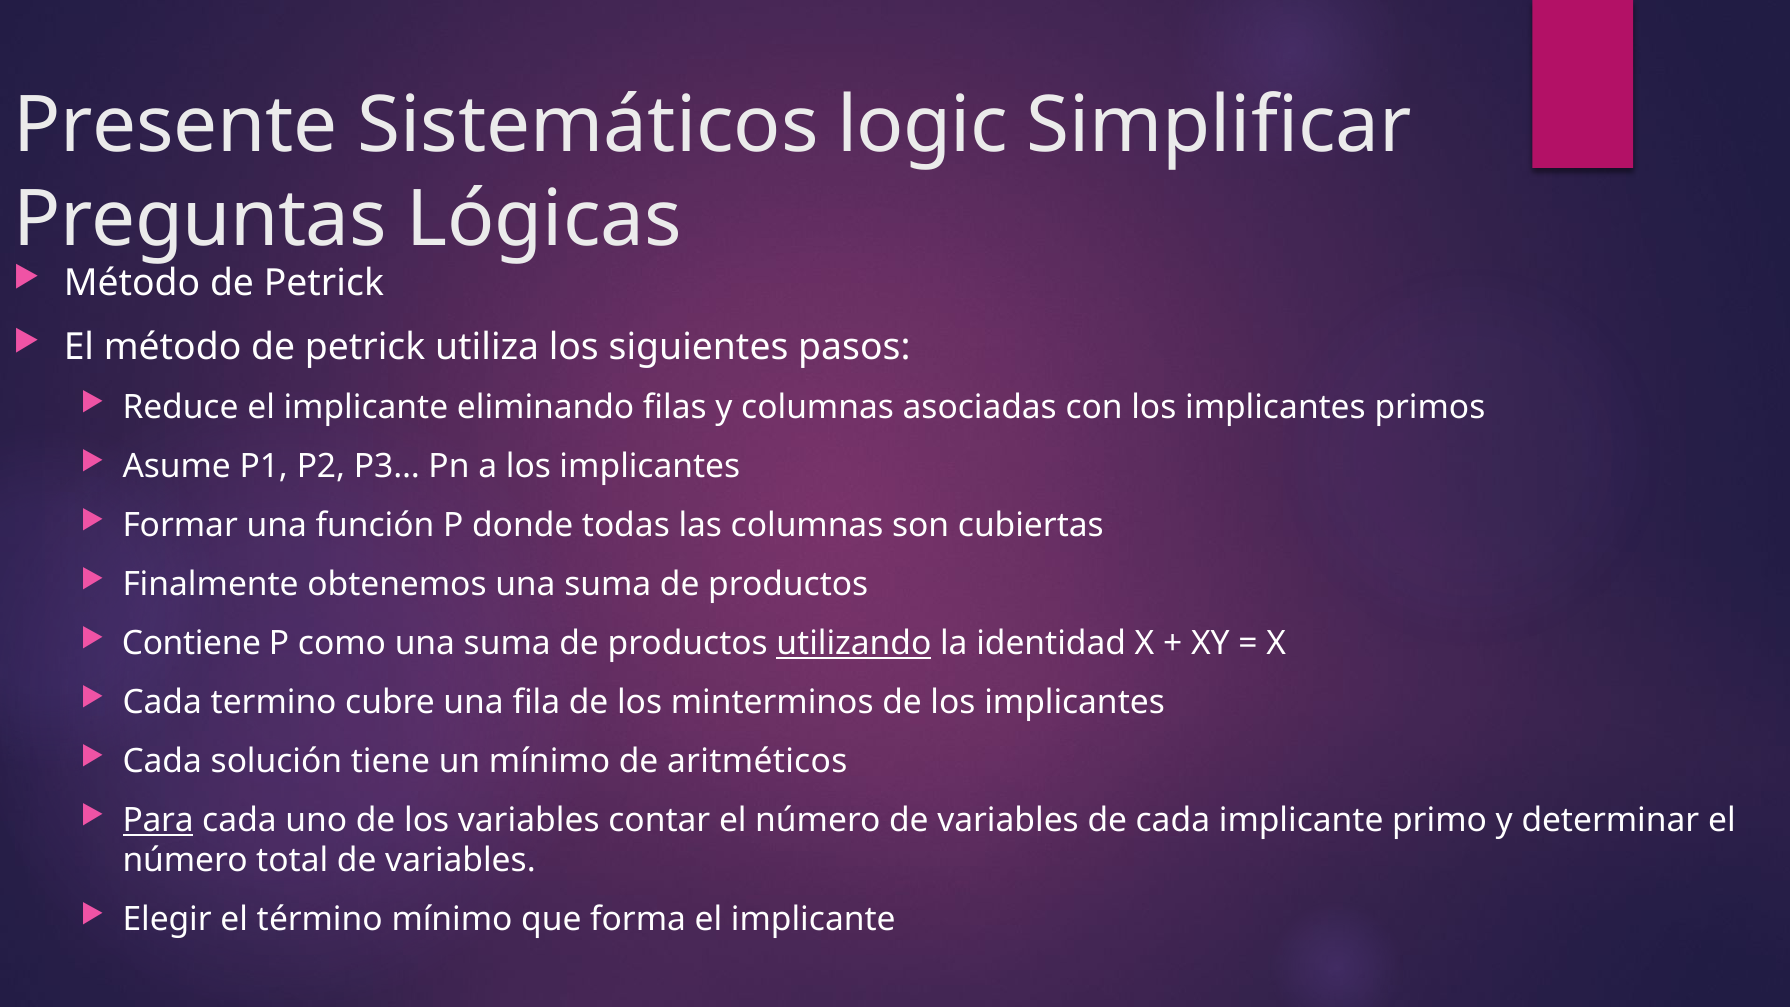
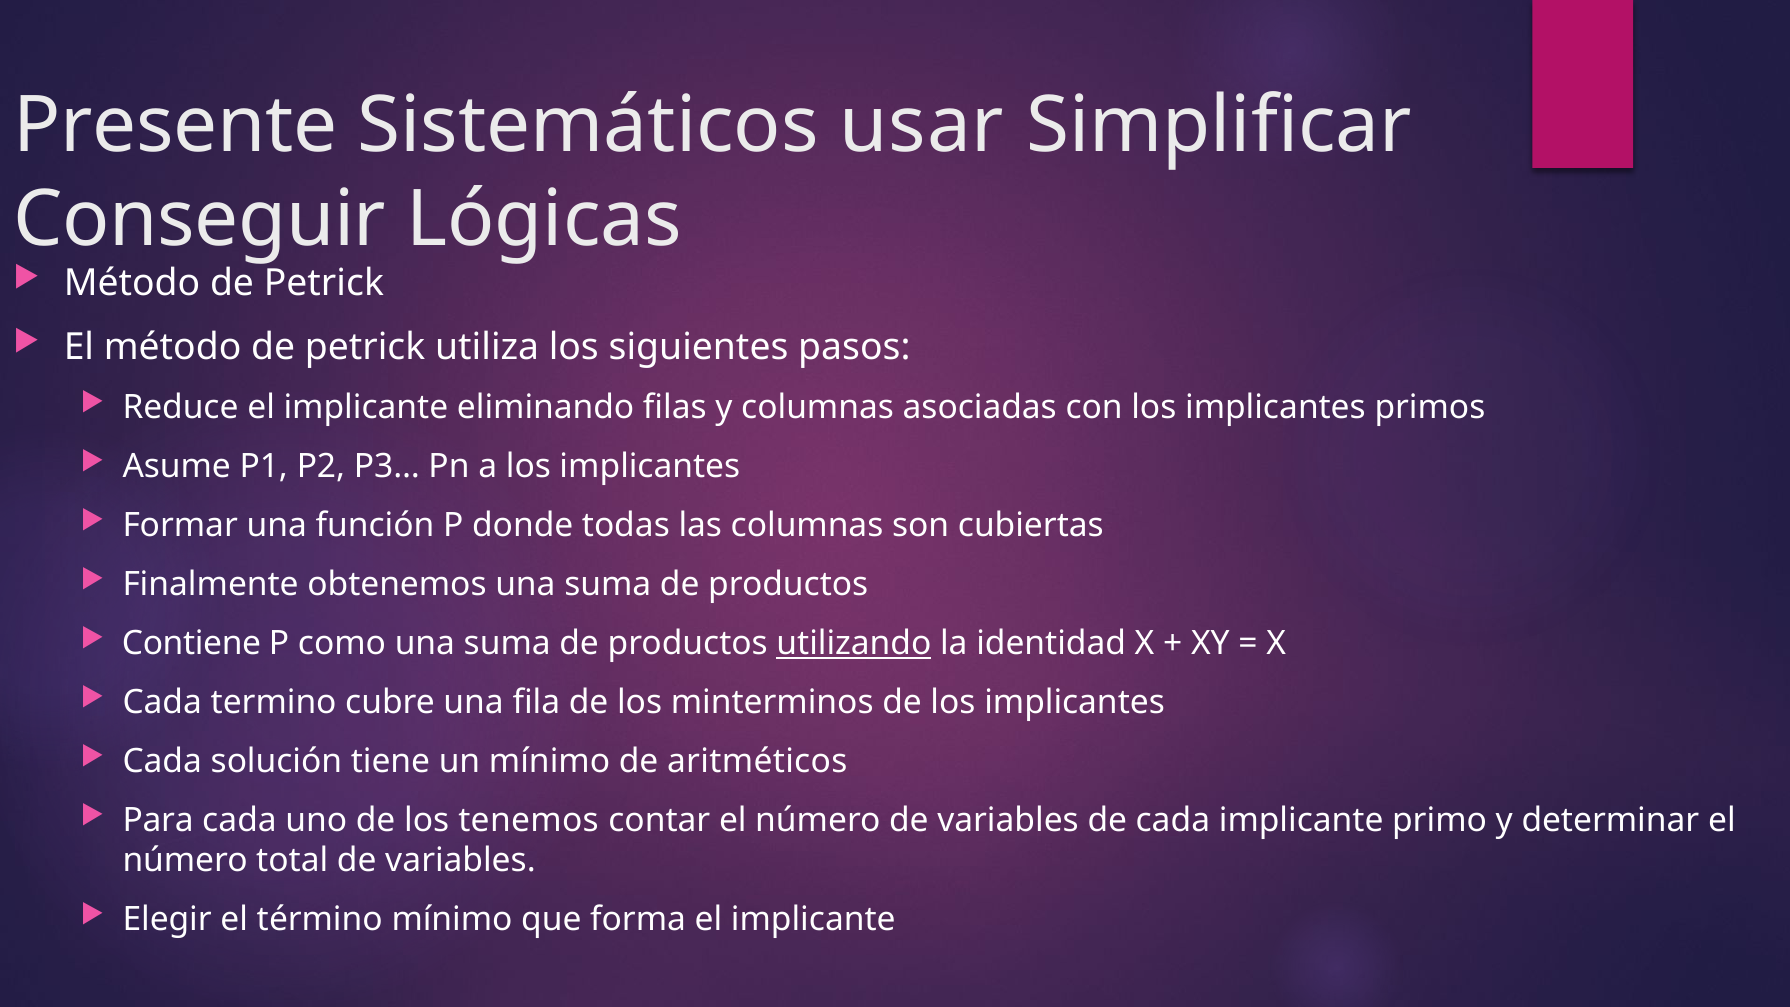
logic: logic -> usar (922, 126)
Preguntas: Preguntas -> Conseguir (200, 220)
Para underline: present -> none (158, 820)
los variables: variables -> tenemos (529, 820)
